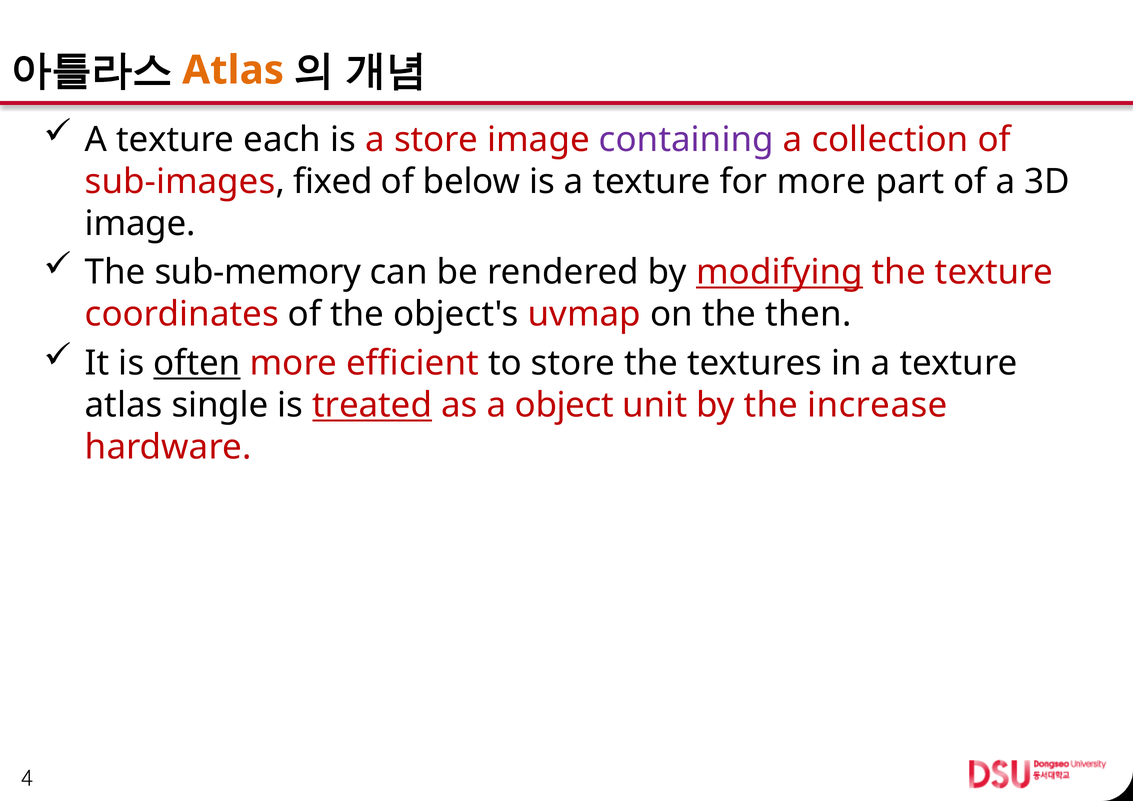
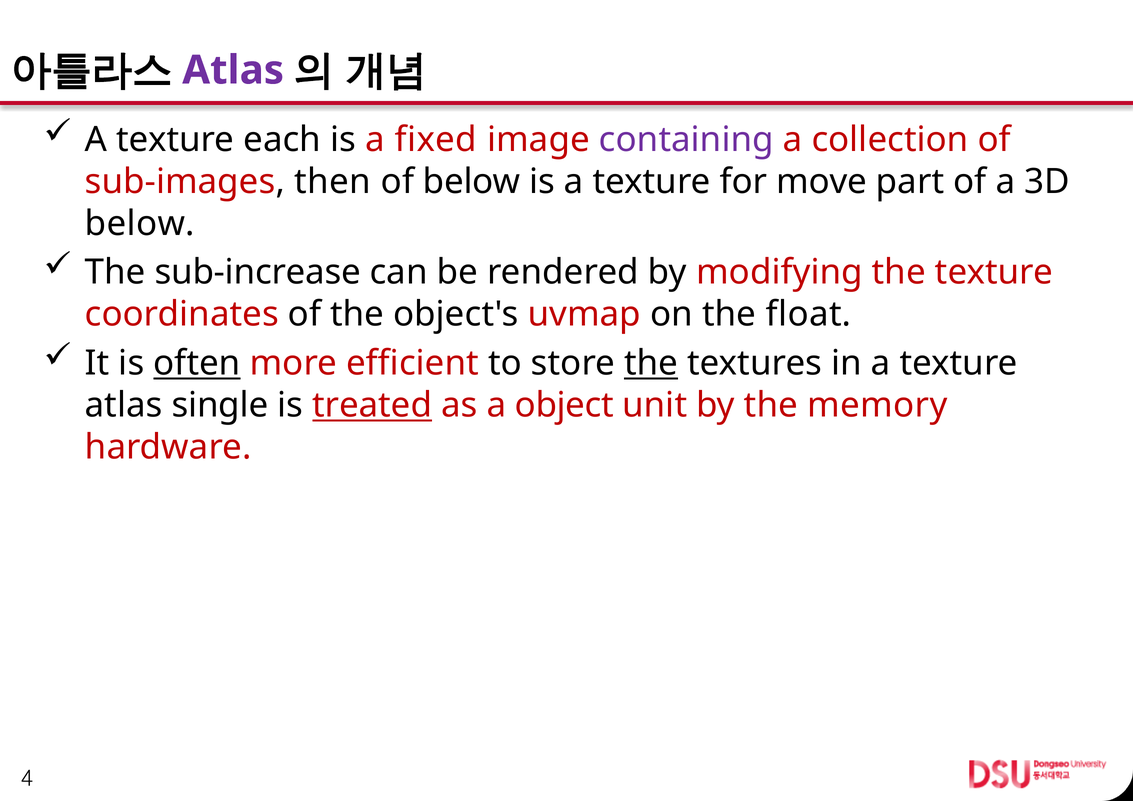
Atlas colour: orange -> purple (233, 70)
a store: store -> fixed (436, 140)
fixed: fixed -> then (333, 182)
for more: more -> move (822, 182)
image: image -> below (140, 224)
sub-memory: sub-memory -> sub-increase (258, 273)
modifying underline: present -> none (779, 273)
then: then -> float (809, 314)
the underline: none -> present (651, 363)
increase: increase -> memory (877, 405)
